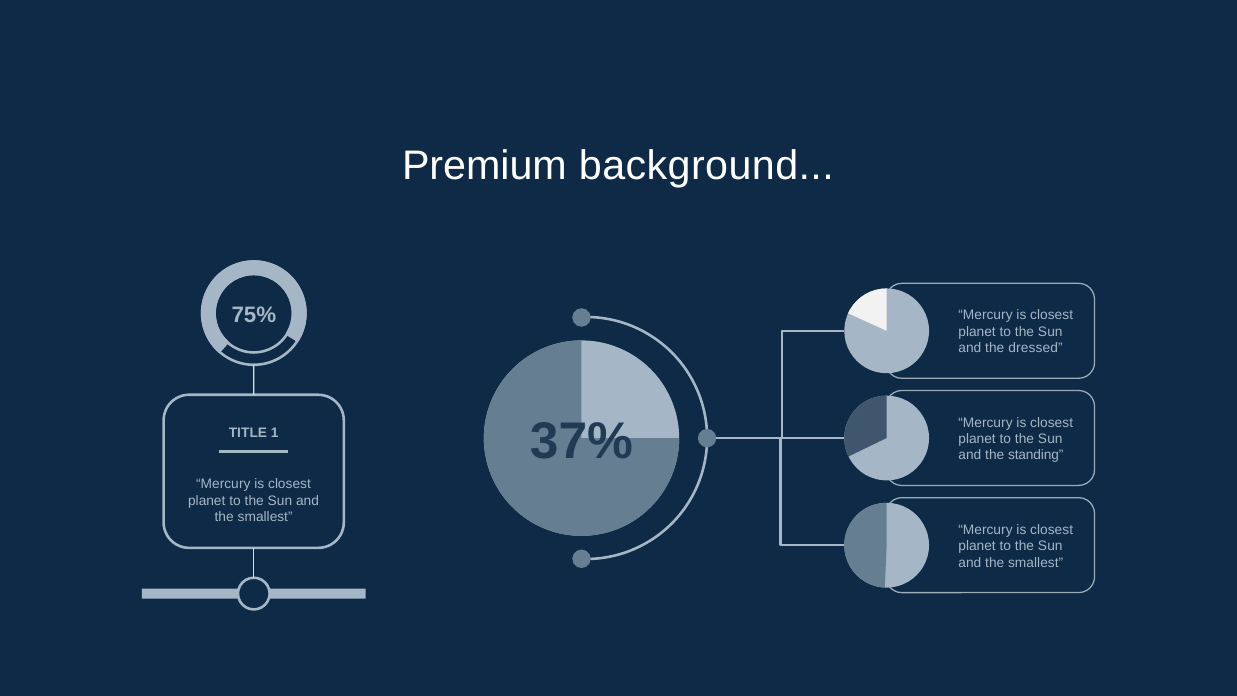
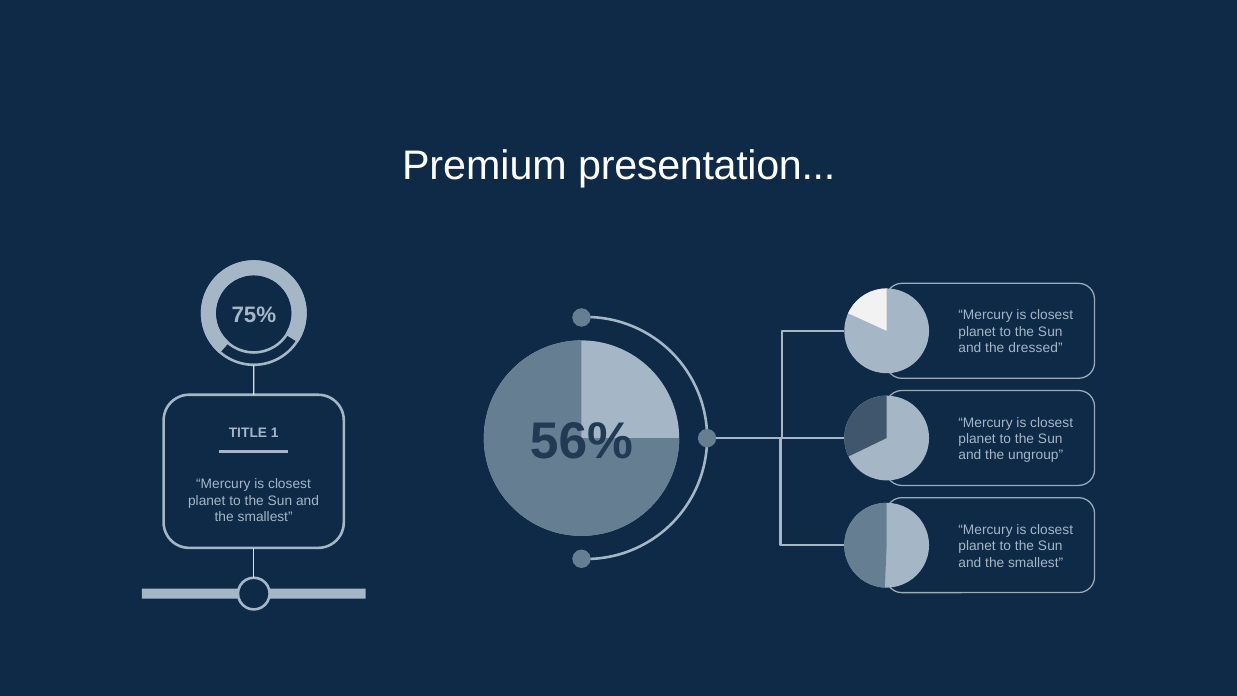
background: background -> presentation (707, 166)
37%: 37% -> 56% (581, 442)
standing: standing -> ungroup (1036, 455)
